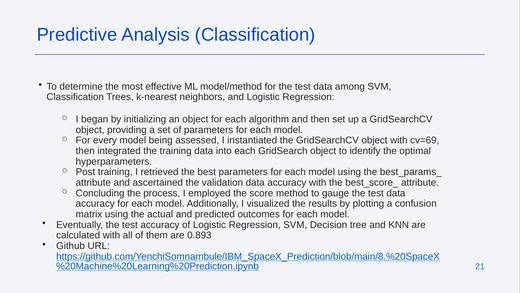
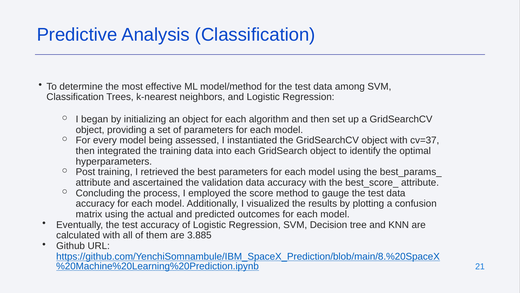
cv=69: cv=69 -> cv=37 (425, 140)
0.893: 0.893 -> 3.885 (199, 235)
